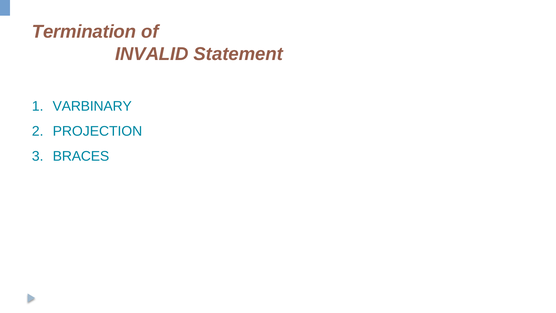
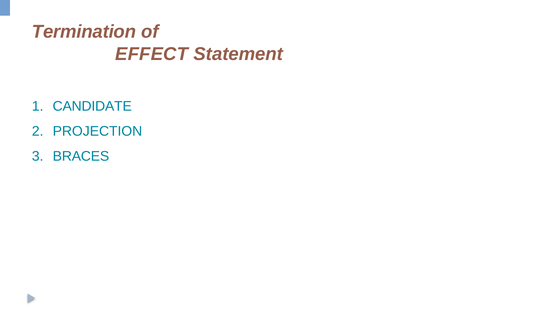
INVALID: INVALID -> EFFECT (152, 54)
VARBINARY: VARBINARY -> CANDIDATE (92, 106)
